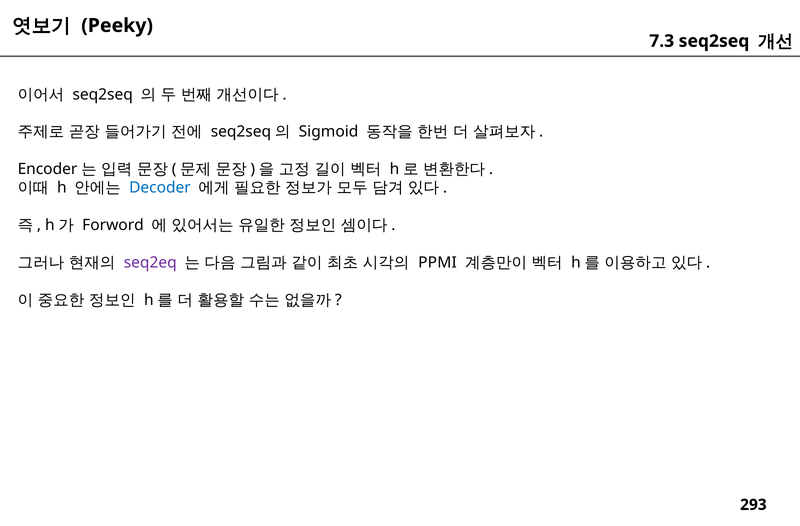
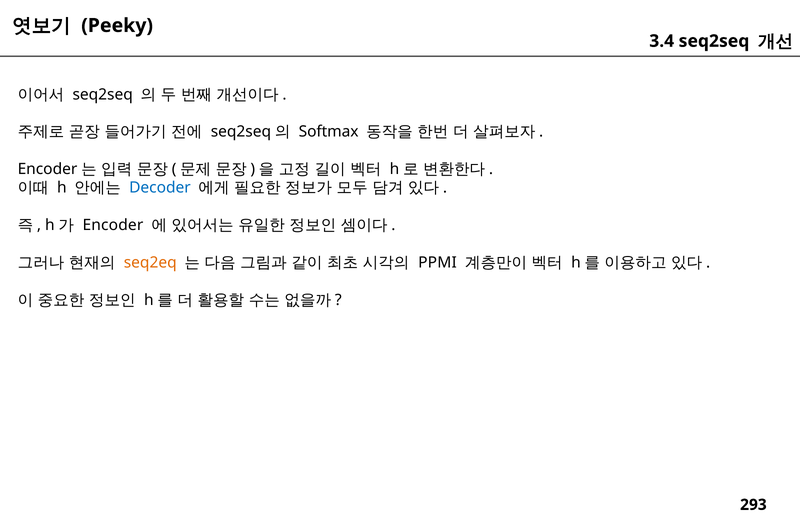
7.3: 7.3 -> 3.4 (662, 41)
Sigmoid: Sigmoid -> Softmax (329, 132)
Forword: Forword -> Encoder (113, 225)
seq2eq colour: purple -> orange (150, 262)
